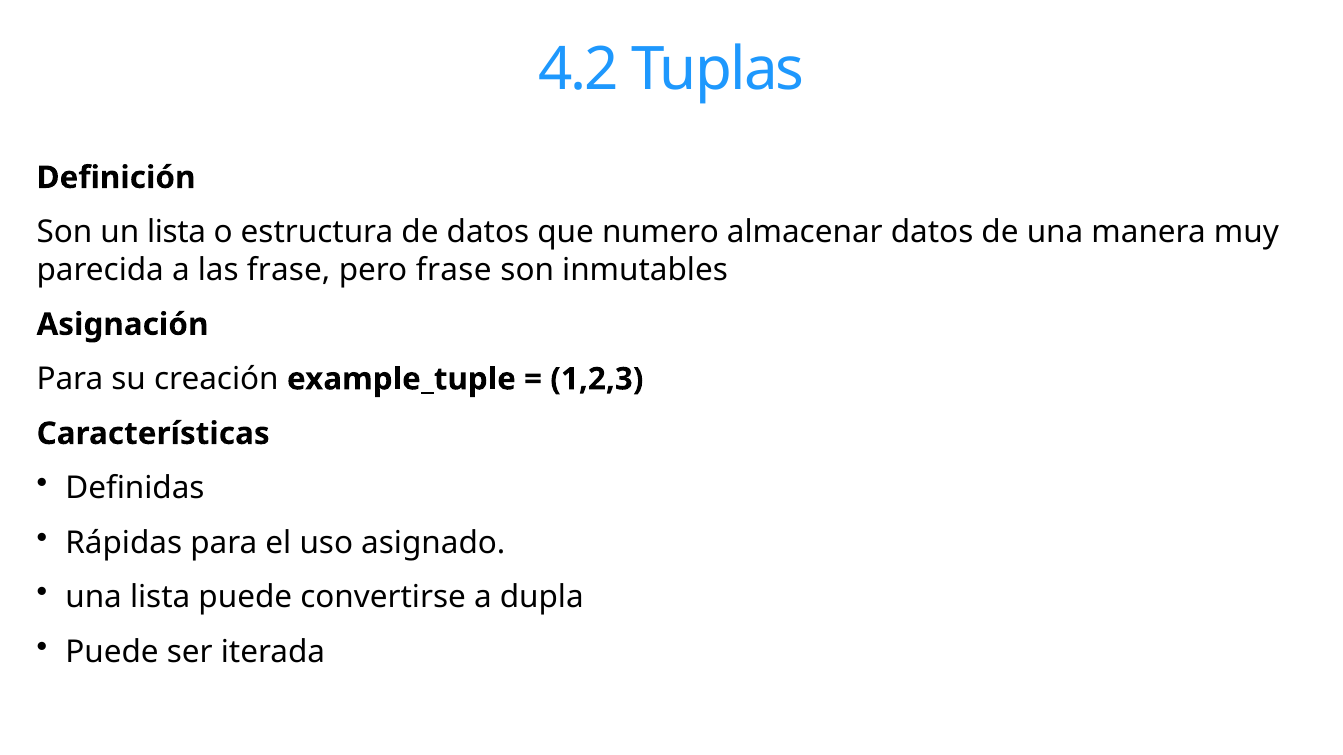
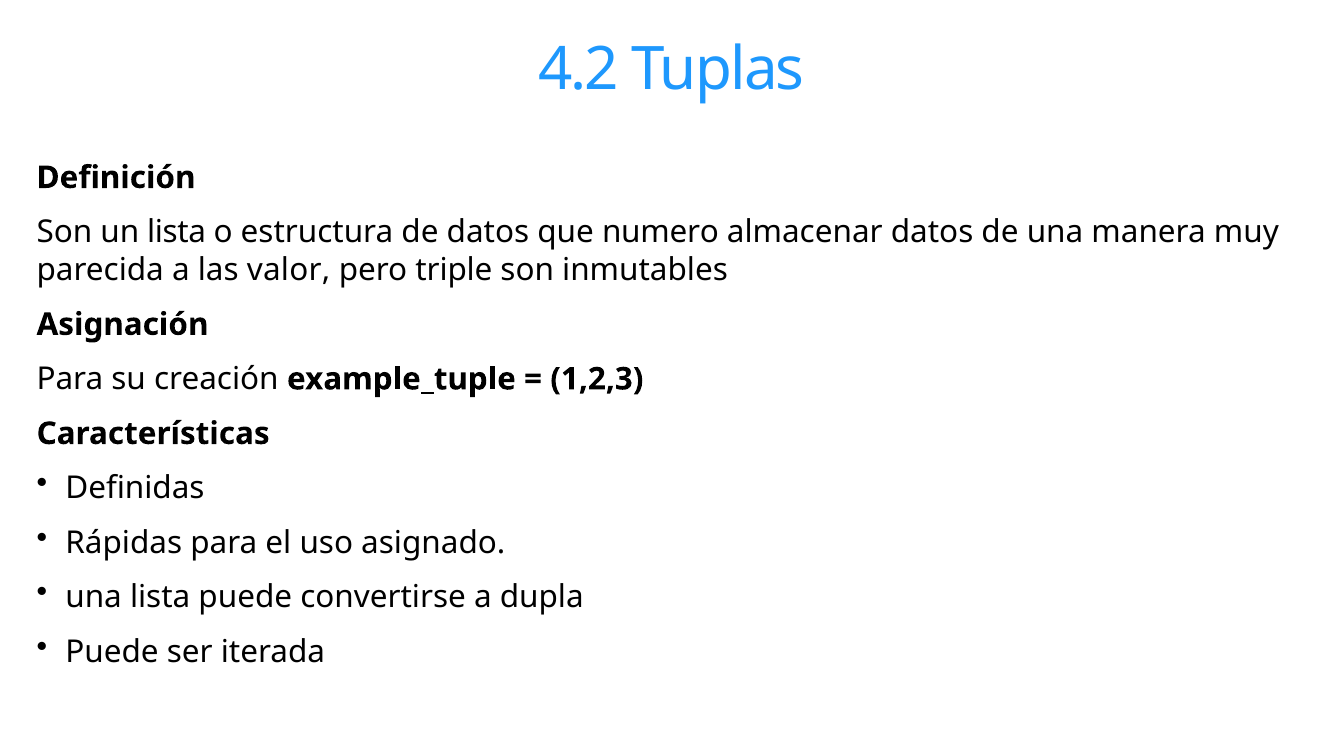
las frase: frase -> valor (289, 270)
pero frase: frase -> triple (454, 270)
